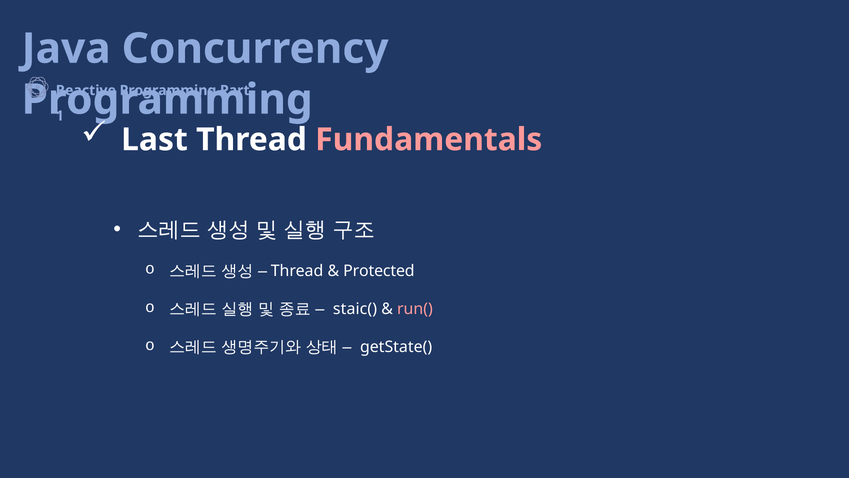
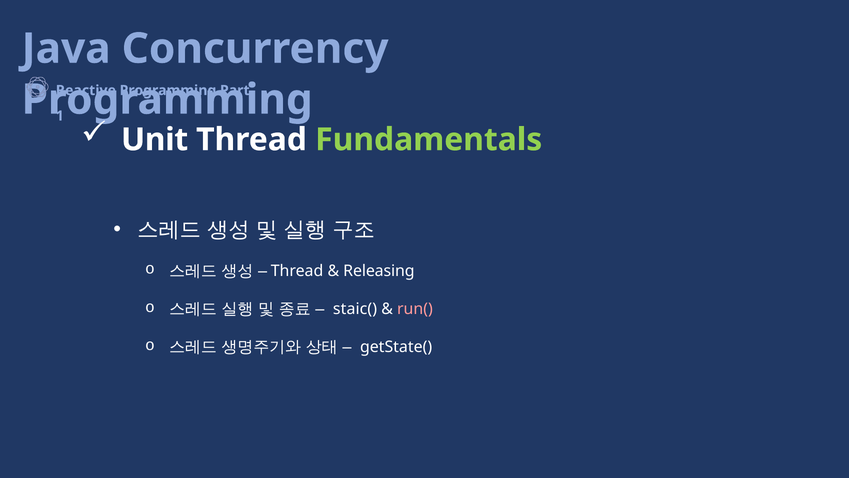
Last: Last -> Unit (155, 140)
Fundamentals colour: pink -> light green (429, 140)
Protected: Protected -> Releasing (379, 271)
